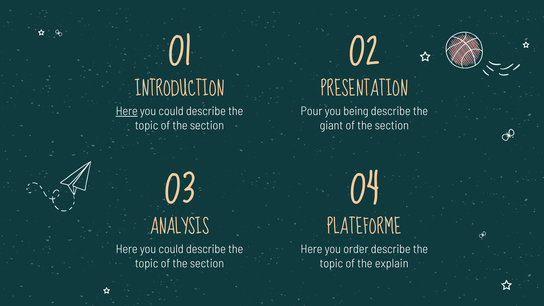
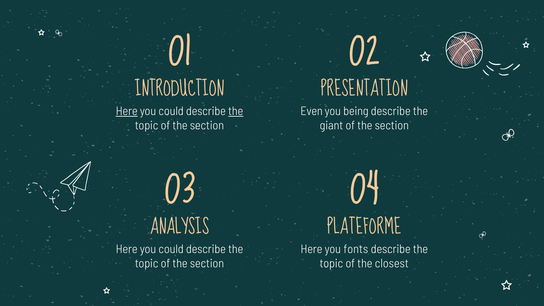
the underline: none -> present (236, 111)
Pour: Pour -> Even (312, 111)
order: order -> fonts (356, 249)
explain: explain -> closest (392, 264)
